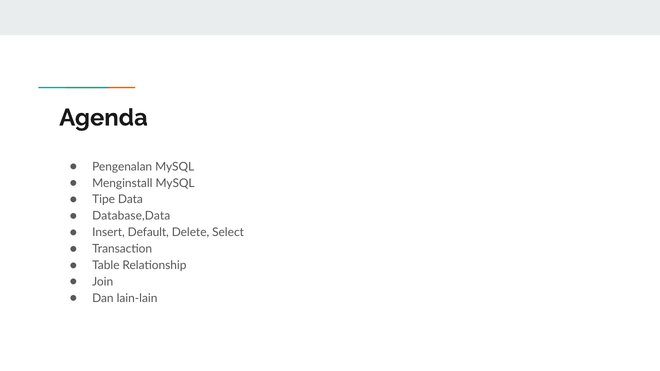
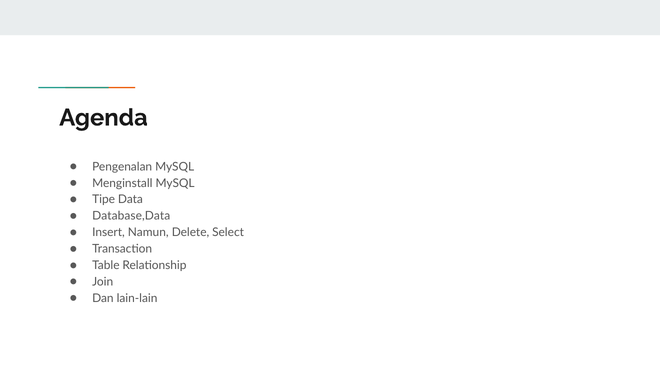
Default: Default -> Namun (148, 233)
